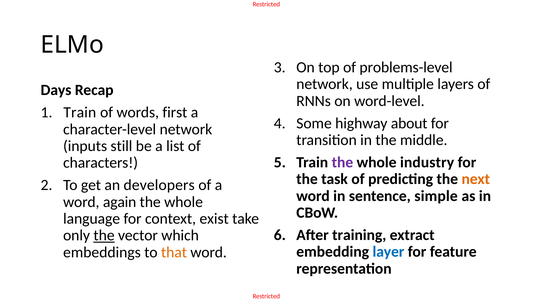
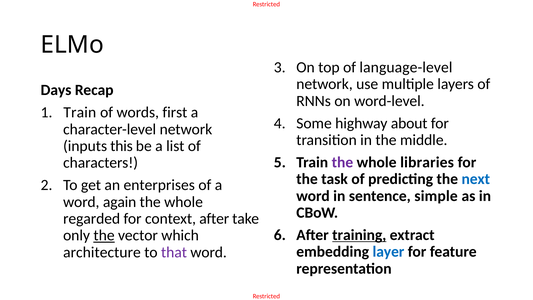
problems-level: problems-level -> language-level (406, 67)
still: still -> this (122, 146)
industry: industry -> libraries (427, 162)
next colour: orange -> blue (476, 179)
developers: developers -> enterprises (159, 185)
language: language -> regarded (92, 219)
context exist: exist -> after (214, 219)
training underline: none -> present (359, 235)
embeddings: embeddings -> architecture (102, 252)
that colour: orange -> purple (174, 252)
